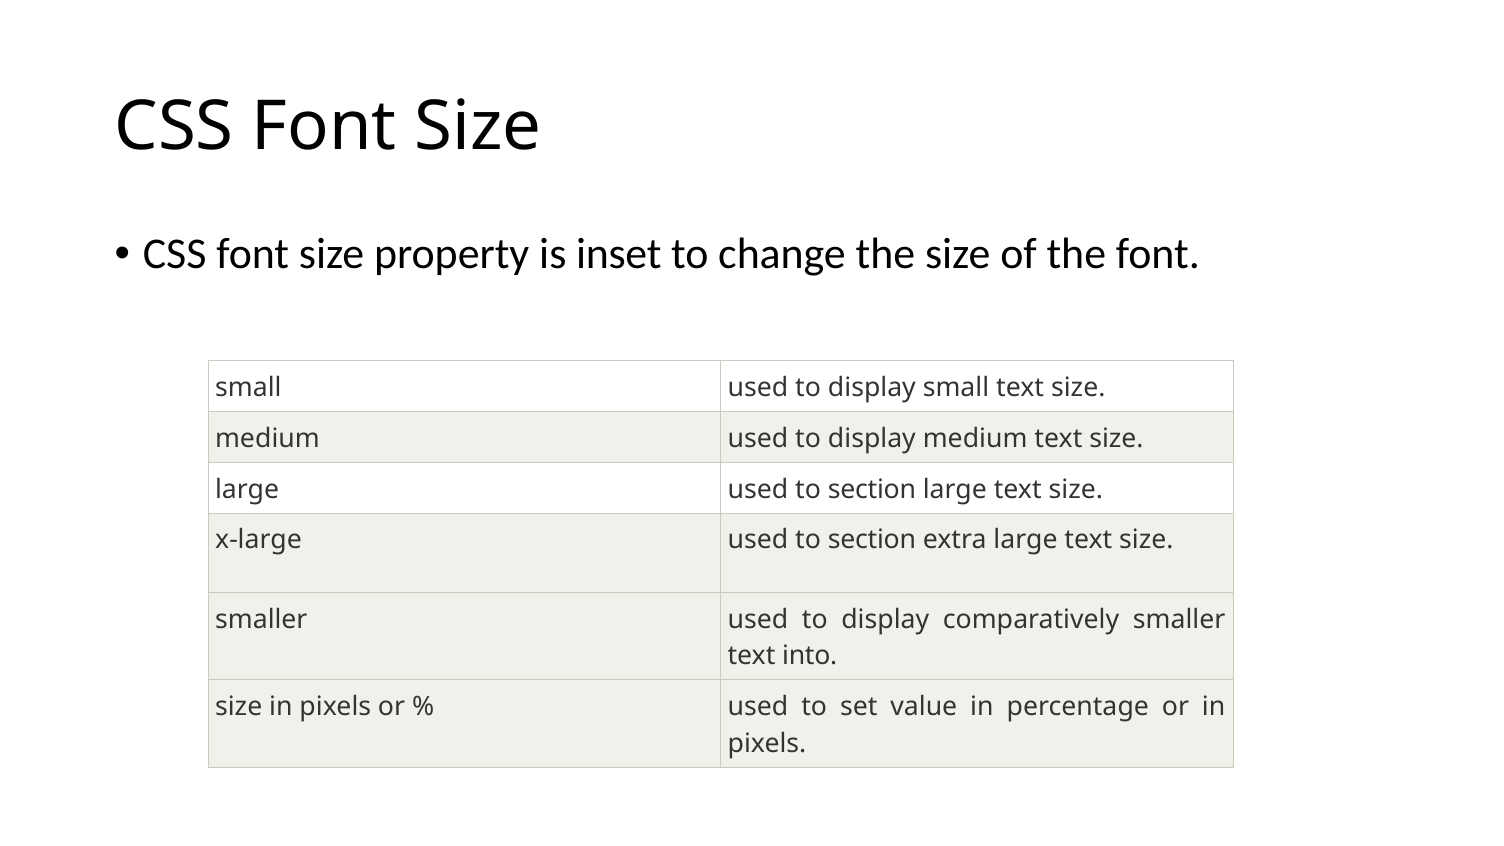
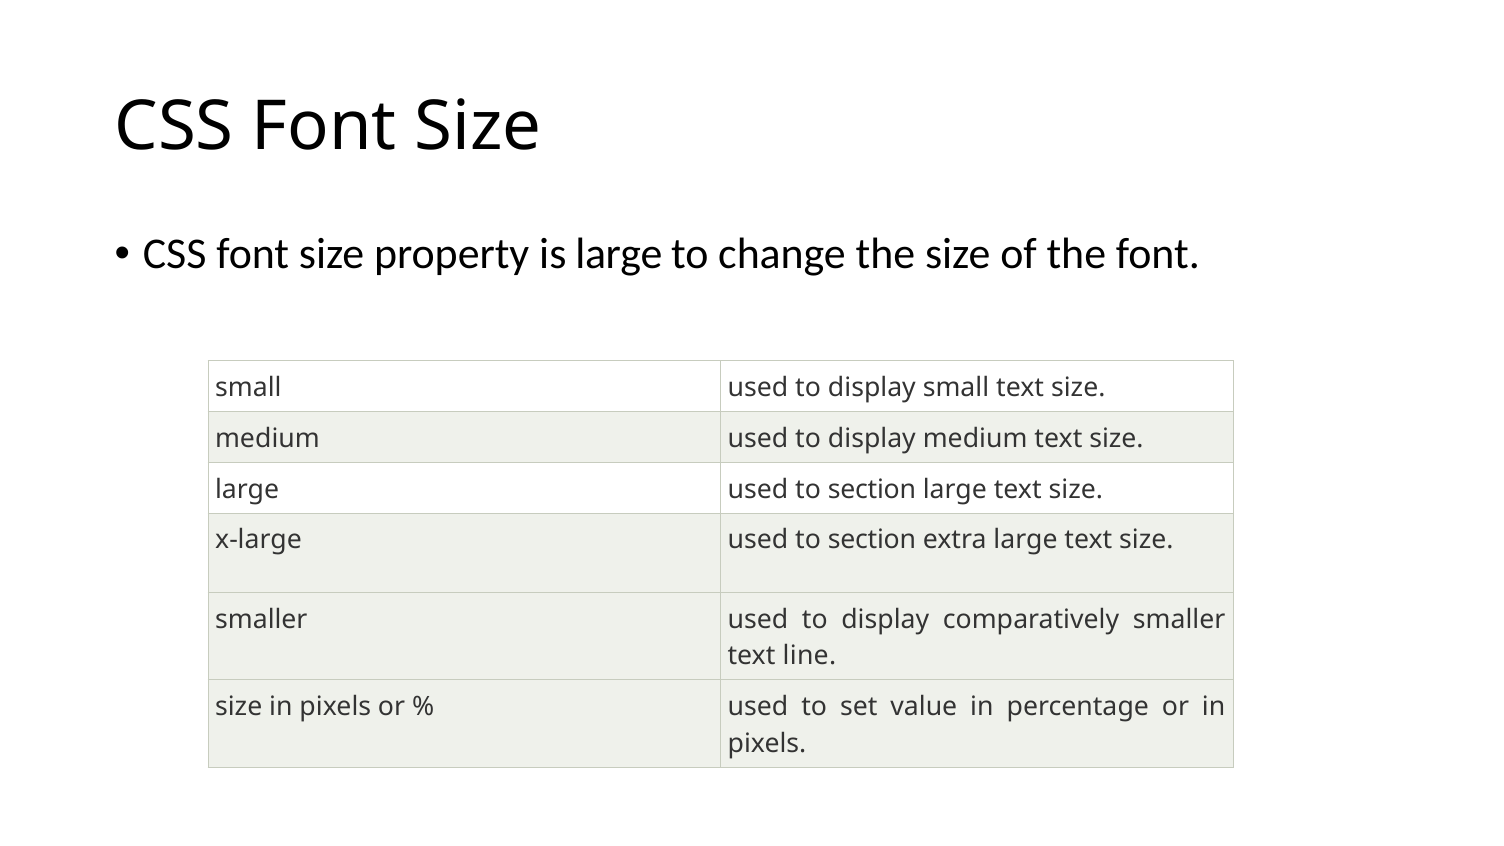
is inset: inset -> large (619, 254)
into: into -> line (809, 656)
